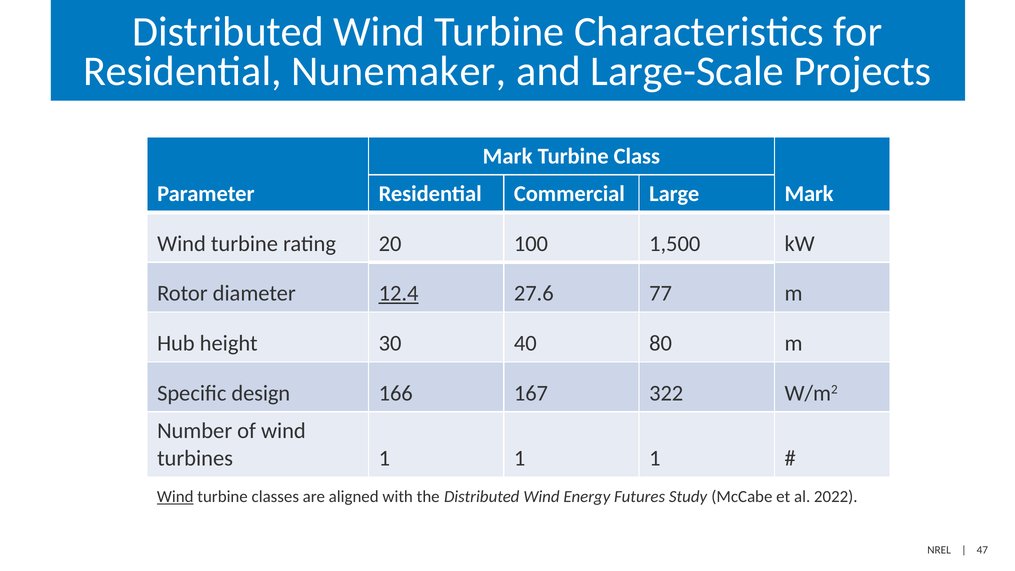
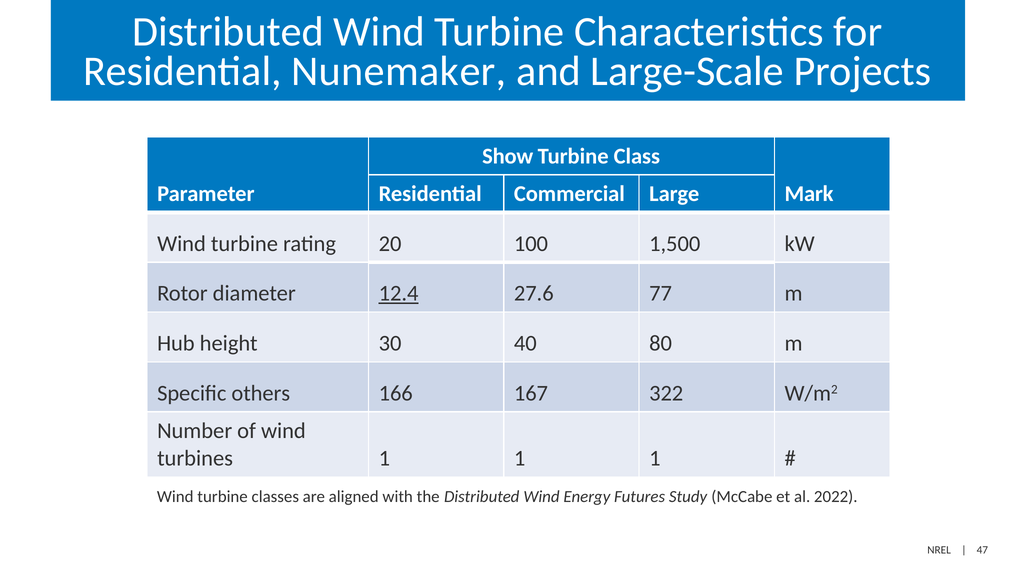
Mark: Mark -> Show (508, 156)
design: design -> others (261, 393)
Wind underline: present -> none (175, 497)
